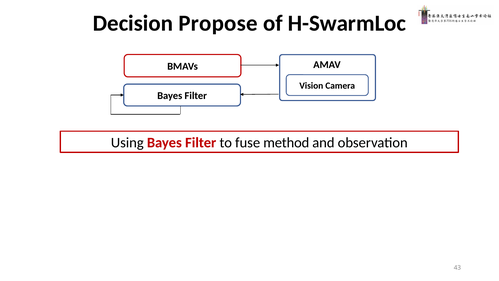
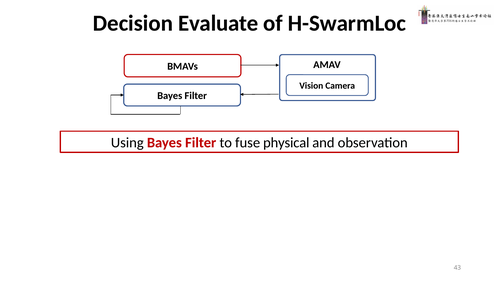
Propose: Propose -> Evaluate (218, 23)
method: method -> physical (286, 143)
